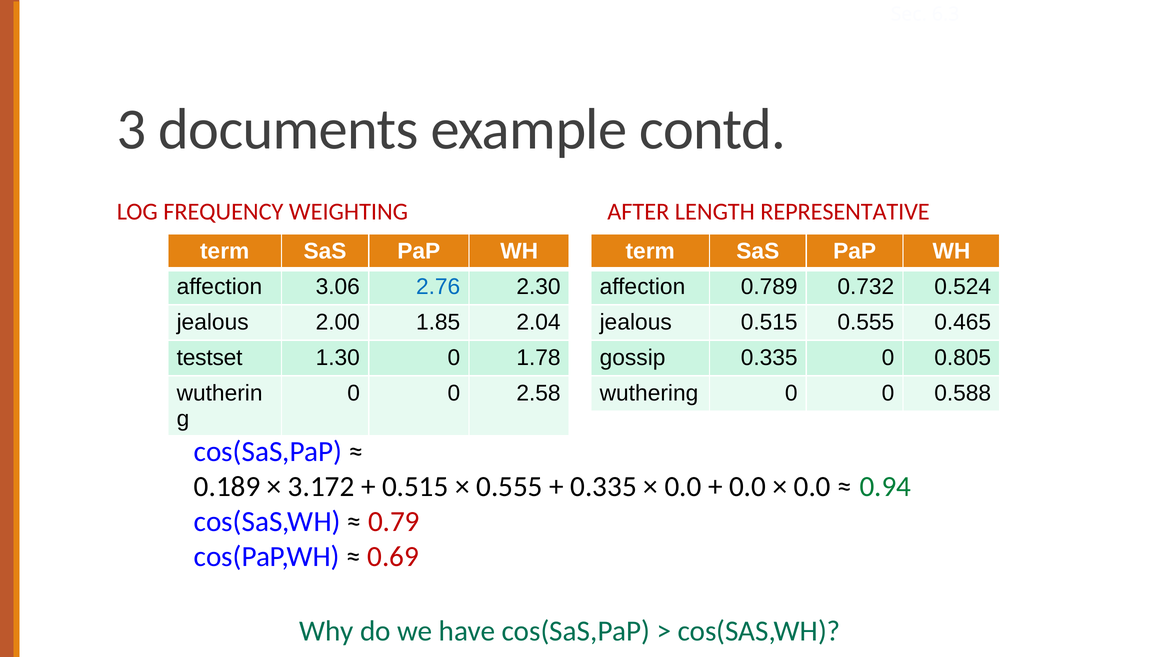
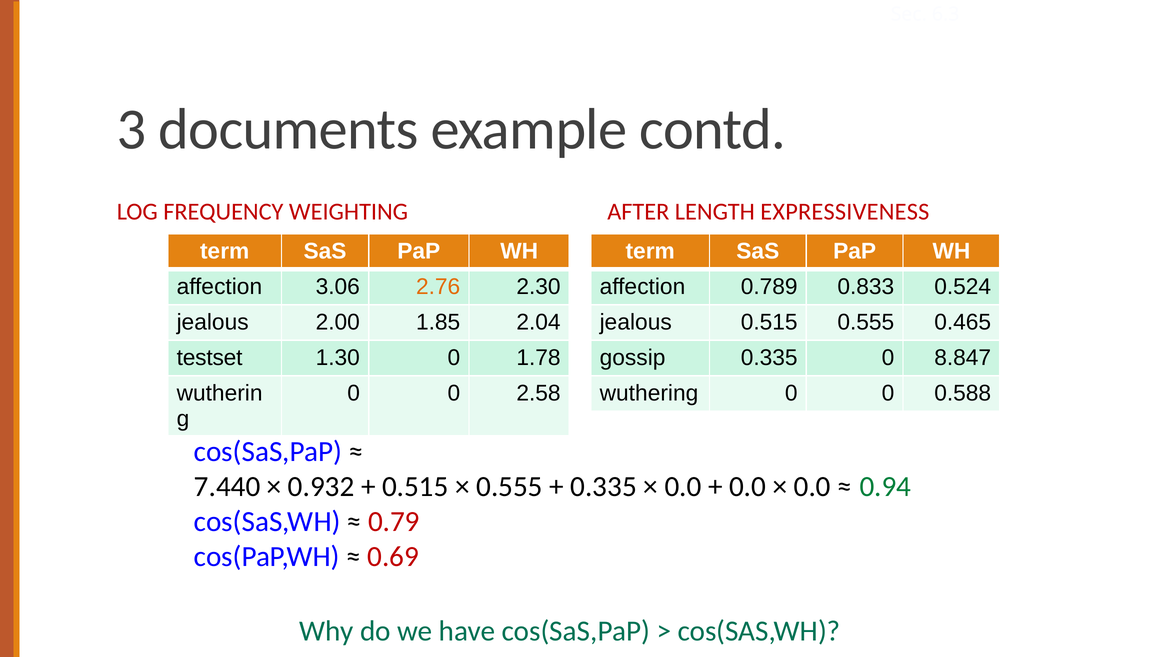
REPRESENTATIVE: REPRESENTATIVE -> EXPRESSIVENESS (845, 212)
2.76 colour: blue -> orange (438, 287)
0.732: 0.732 -> 0.833 (866, 287)
0.805: 0.805 -> 8.847 (963, 358)
0.189: 0.189 -> 7.440 (227, 487)
3.172: 3.172 -> 0.932 (321, 487)
